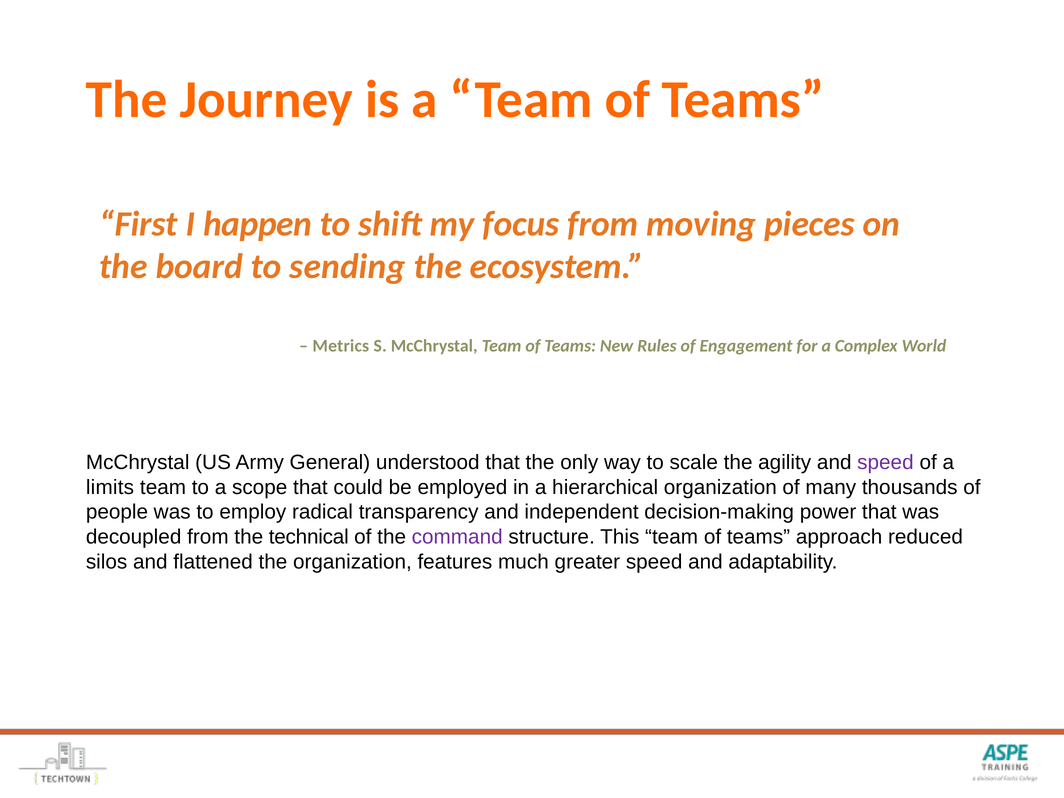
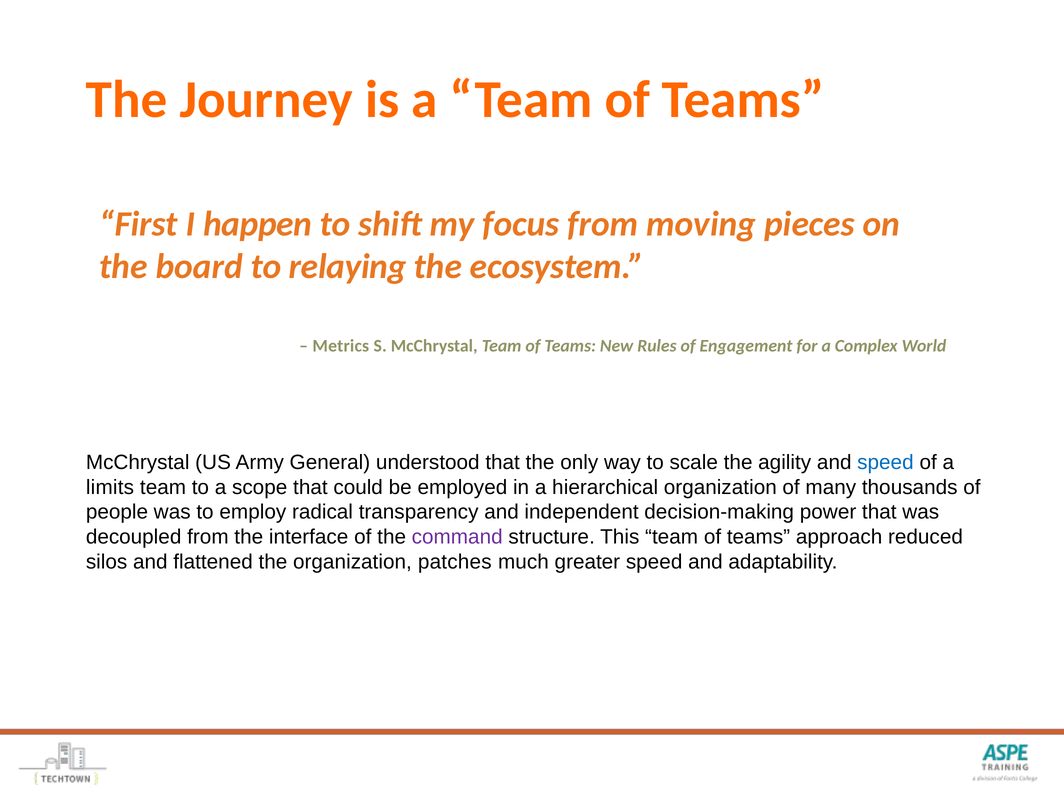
sending: sending -> relaying (348, 267)
speed colour: purple -> blue (885, 462)
technical: technical -> interface (309, 537)
features: features -> patches (455, 562)
